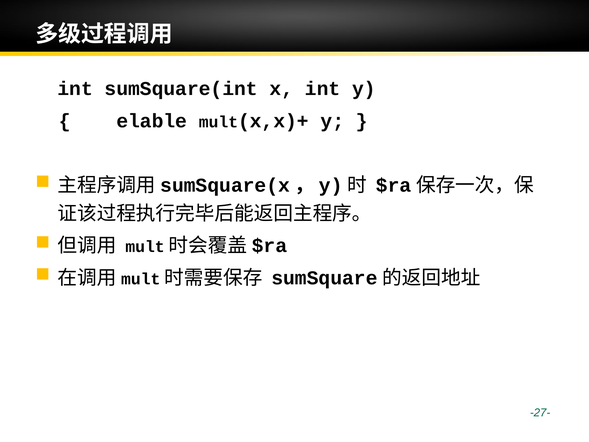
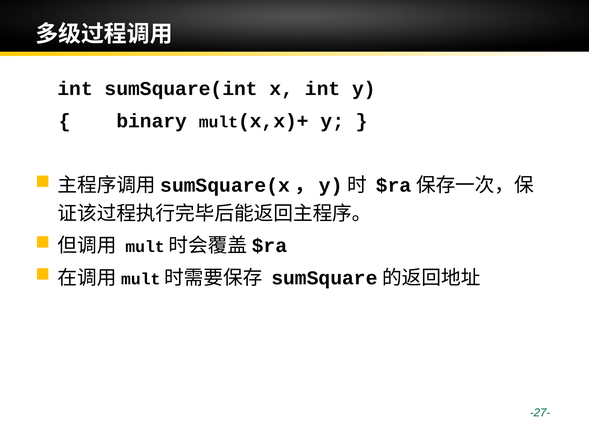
elable: elable -> binary (152, 121)
